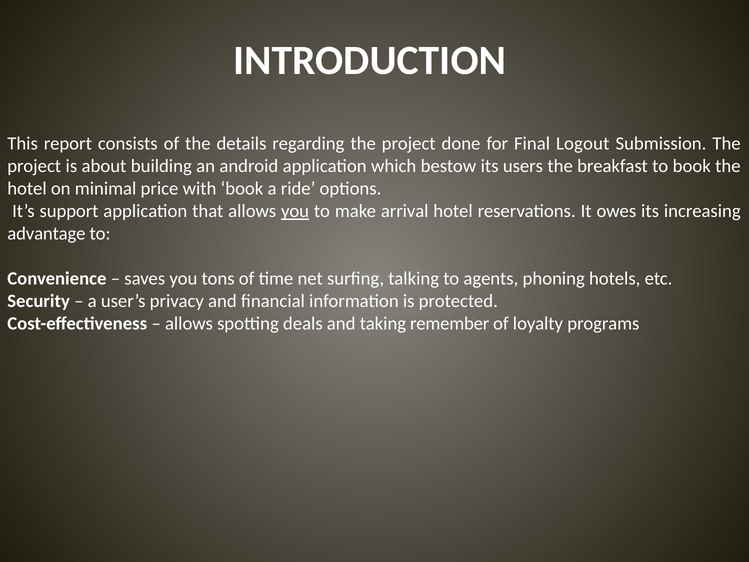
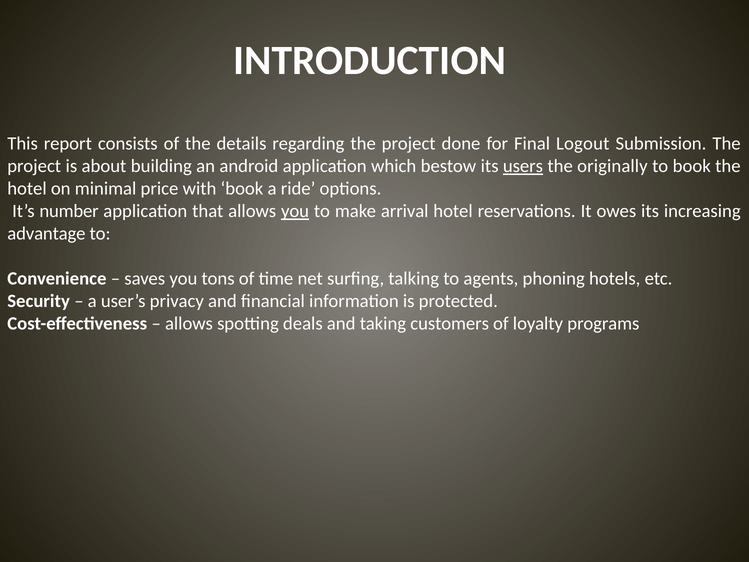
users underline: none -> present (523, 166)
breakfast: breakfast -> originally (612, 166)
support: support -> number (69, 211)
remember: remember -> customers (450, 323)
